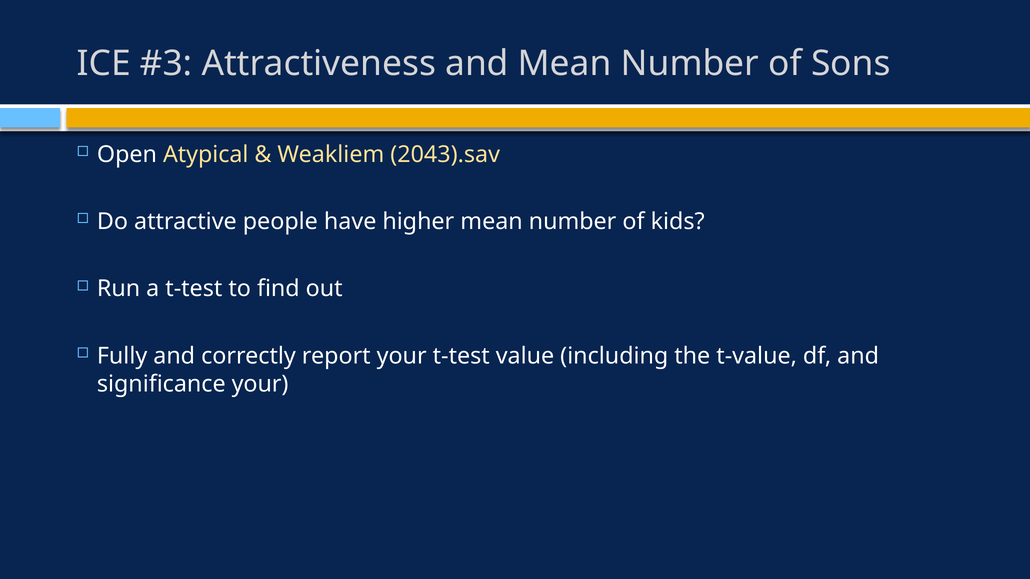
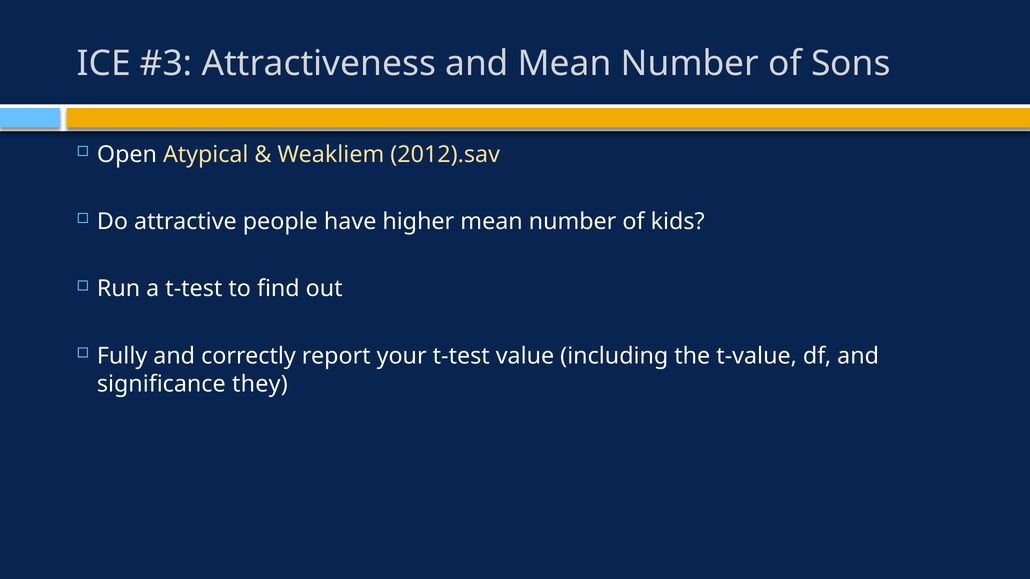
2043).sav: 2043).sav -> 2012).sav (445, 155)
significance your: your -> they (260, 384)
